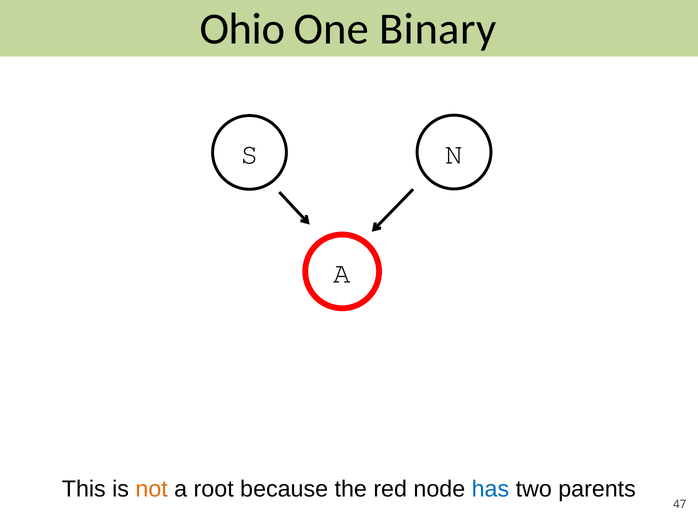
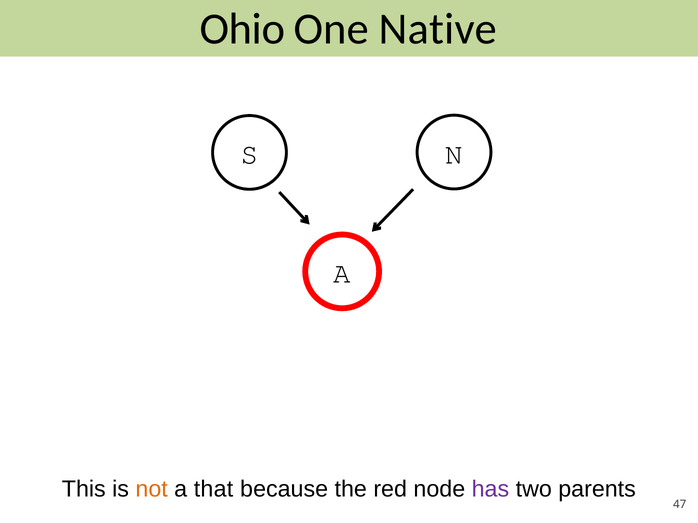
Binary: Binary -> Native (438, 29)
root: root -> that (214, 489)
has colour: blue -> purple (490, 489)
